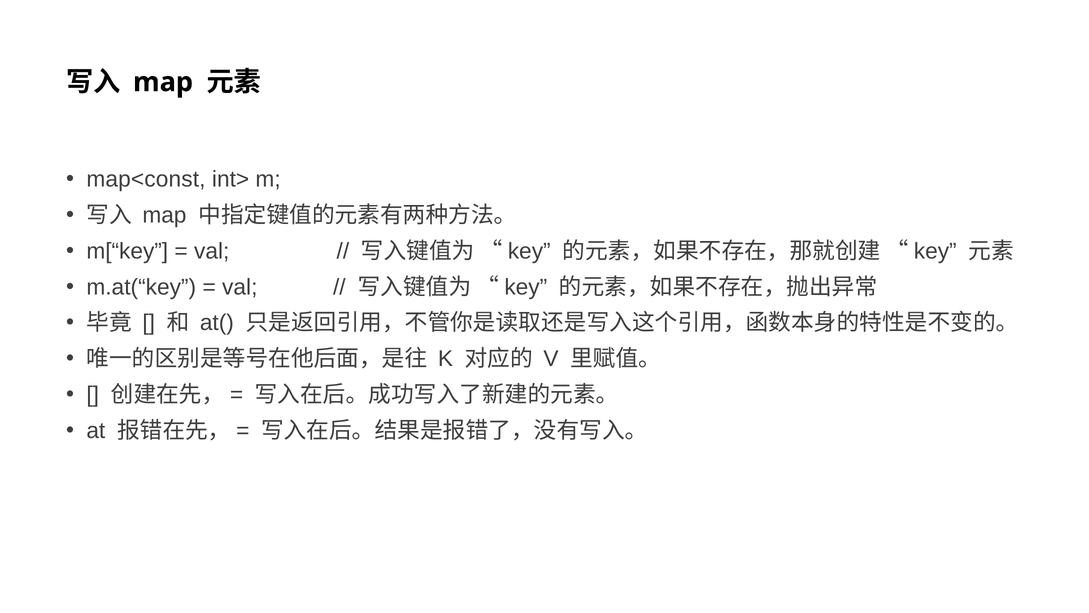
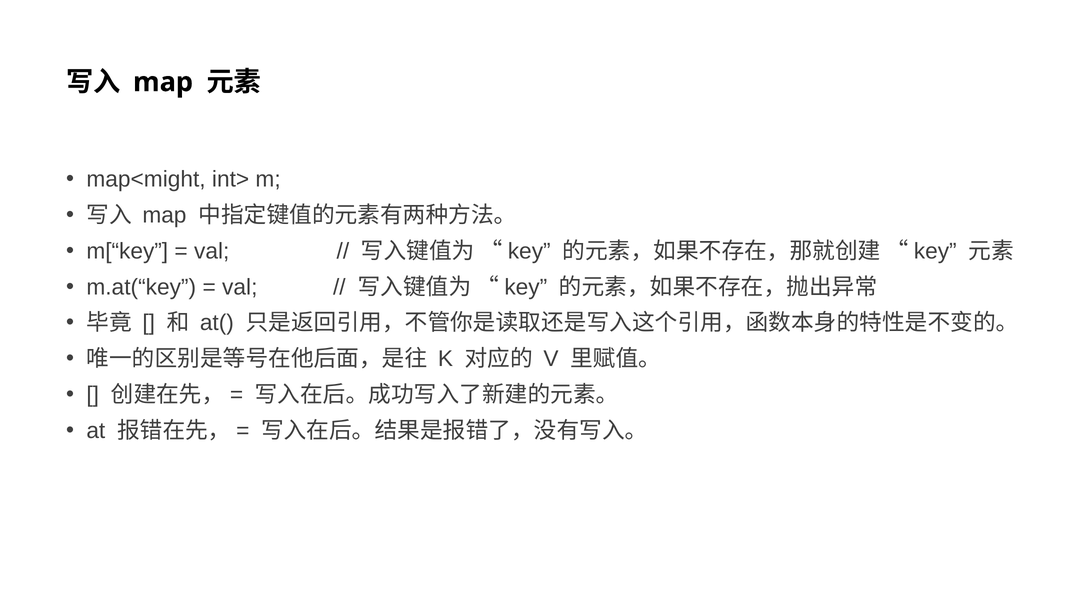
map<const: map<const -> map<might (146, 179)
